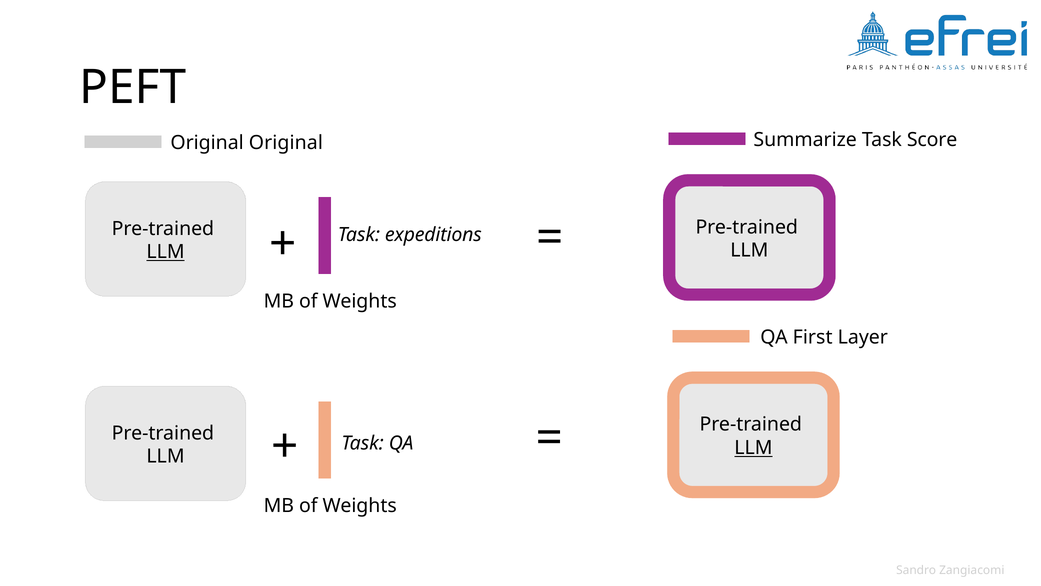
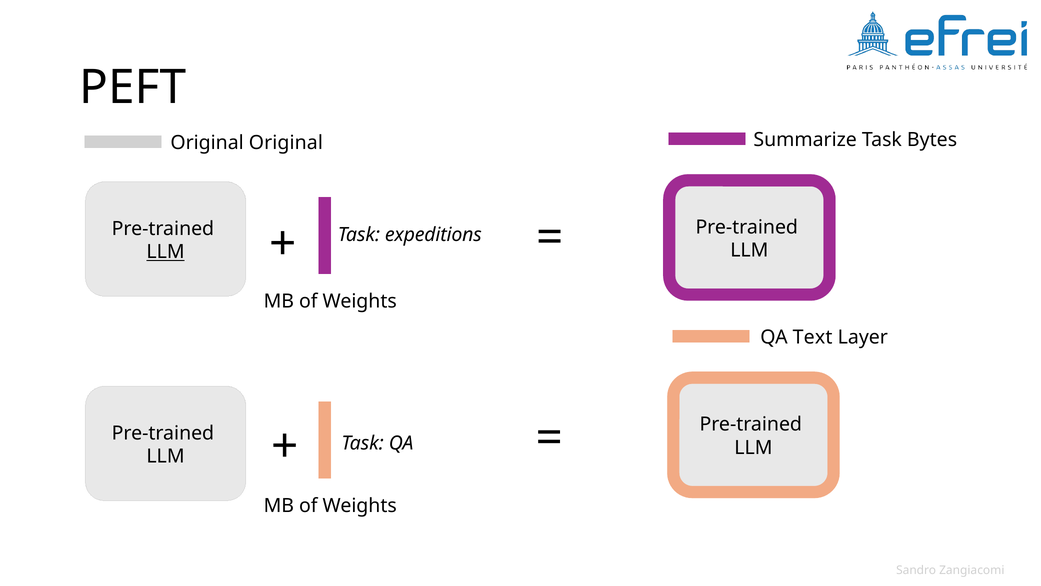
Score: Score -> Bytes (932, 140)
First: First -> Text (813, 337)
LLM underline: present -> none (753, 448)
